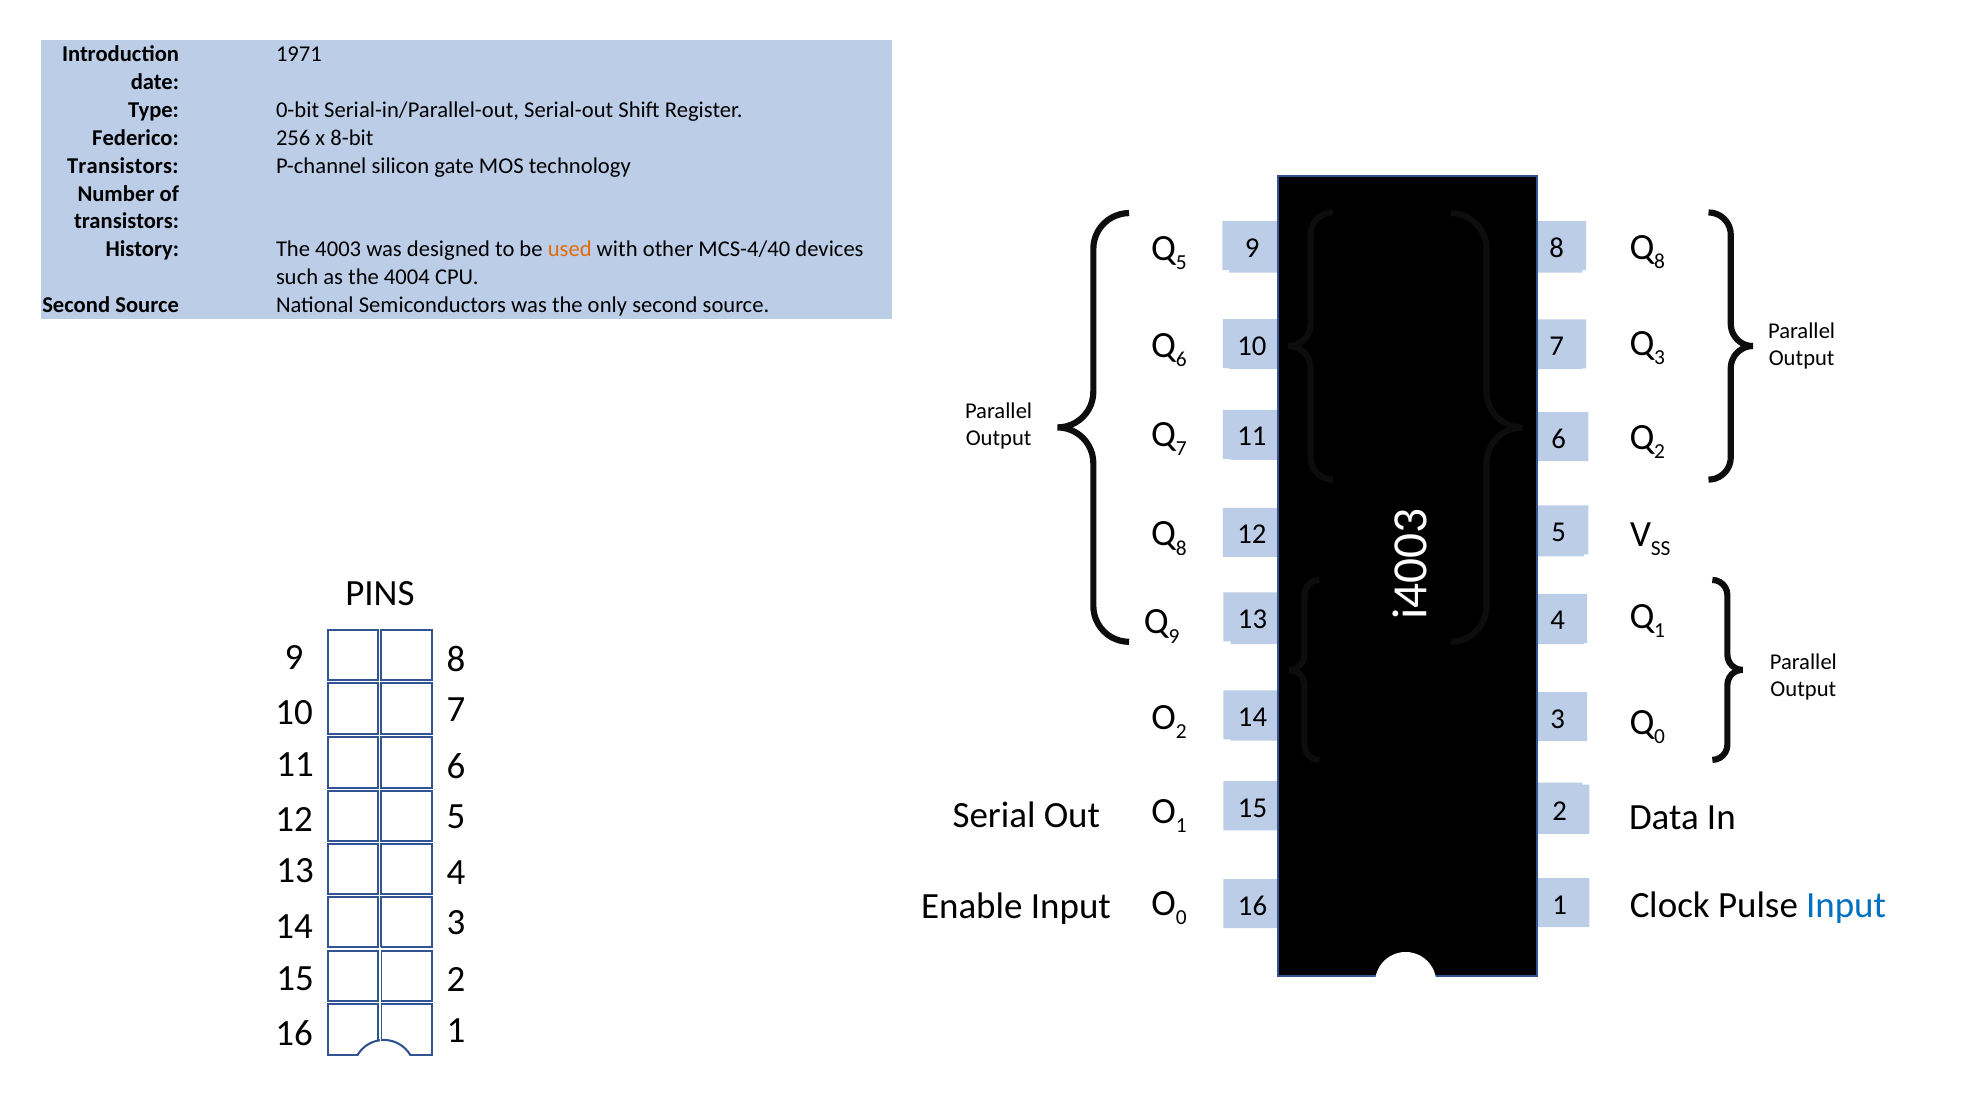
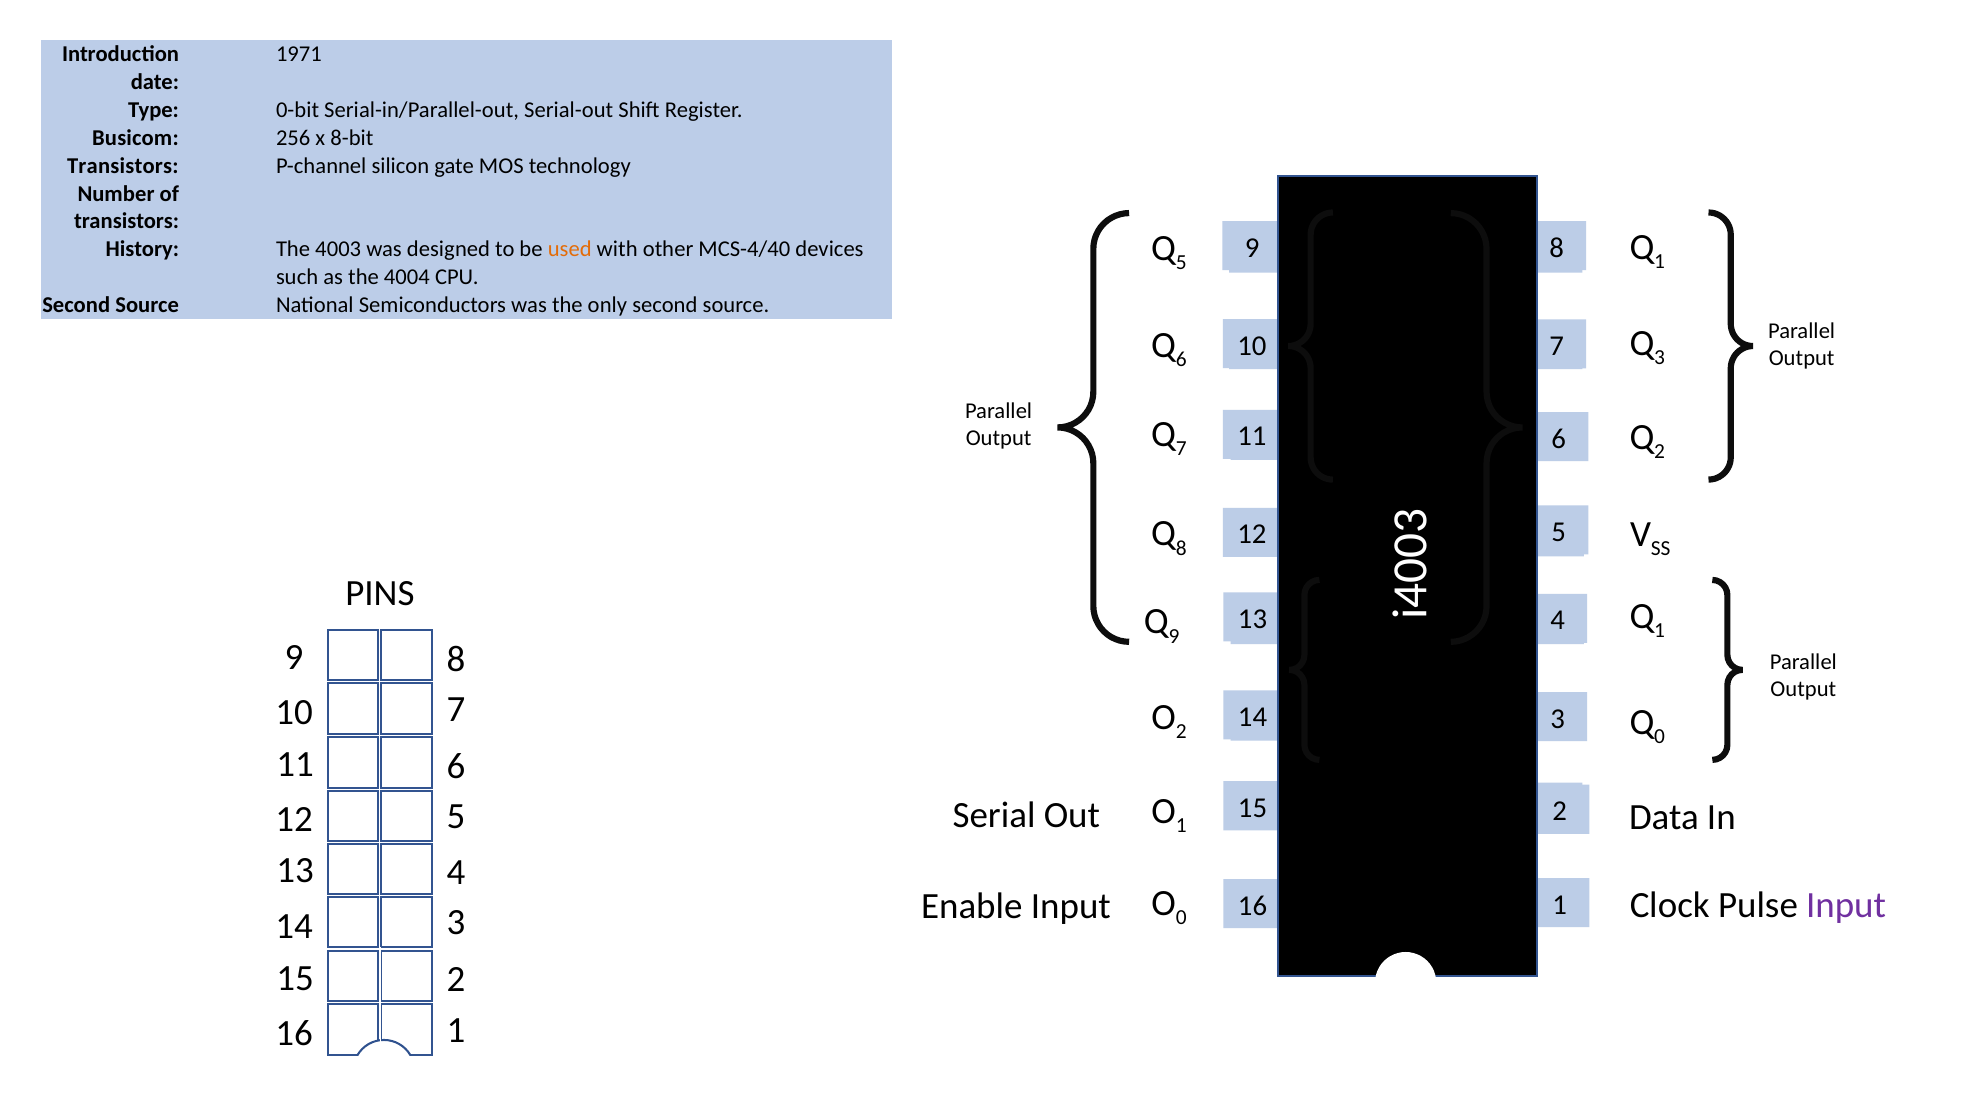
Federico: Federico -> Busicom (135, 138)
8: 8 -> 1 (1660, 262)
Input colour: blue -> purple (1846, 905)
